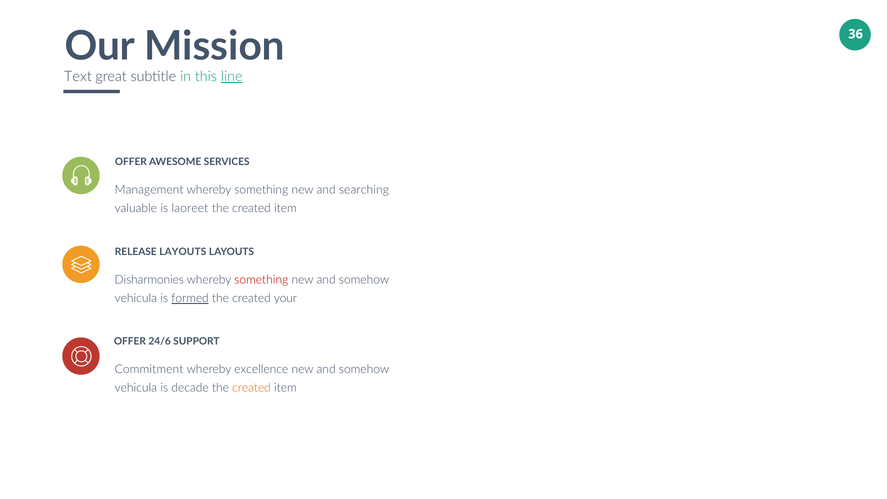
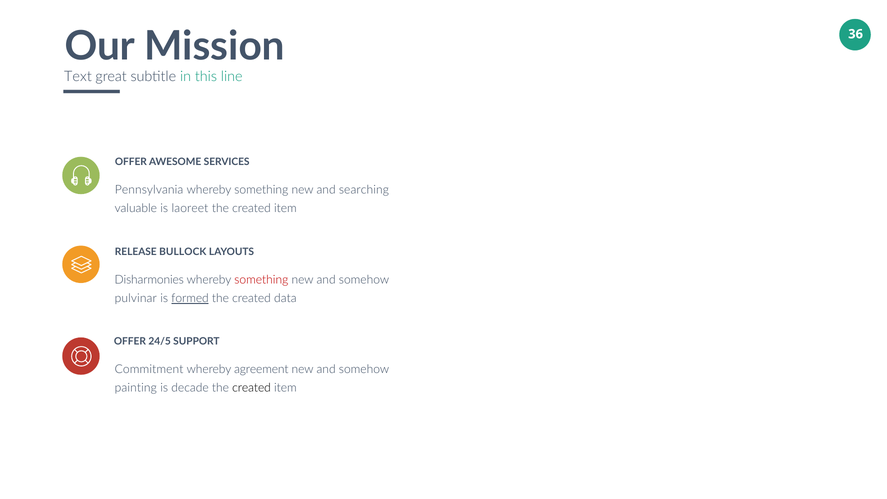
line underline: present -> none (232, 76)
Management: Management -> Pennsylvania (149, 190)
RELEASE LAYOUTS: LAYOUTS -> BULLOCK (183, 252)
vehicula: vehicula -> pulvinar (136, 298)
your: your -> data (285, 298)
24/6: 24/6 -> 24/5 (160, 341)
excellence: excellence -> agreement (261, 369)
vehicula: vehicula -> painting (136, 388)
created colour: orange -> black (252, 388)
